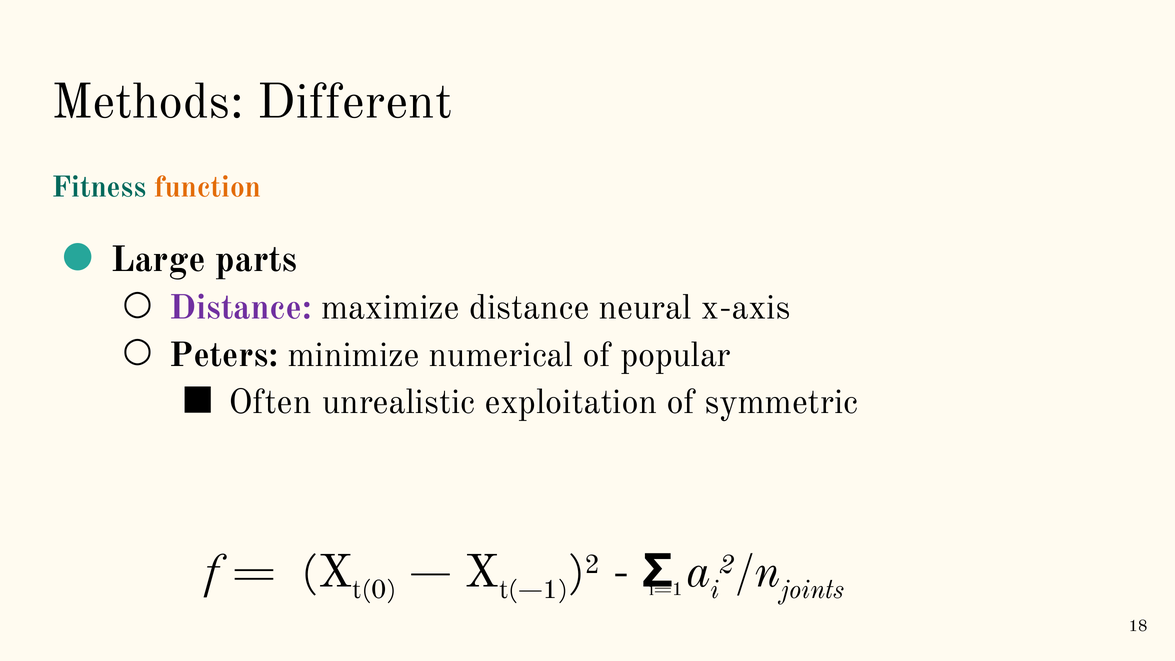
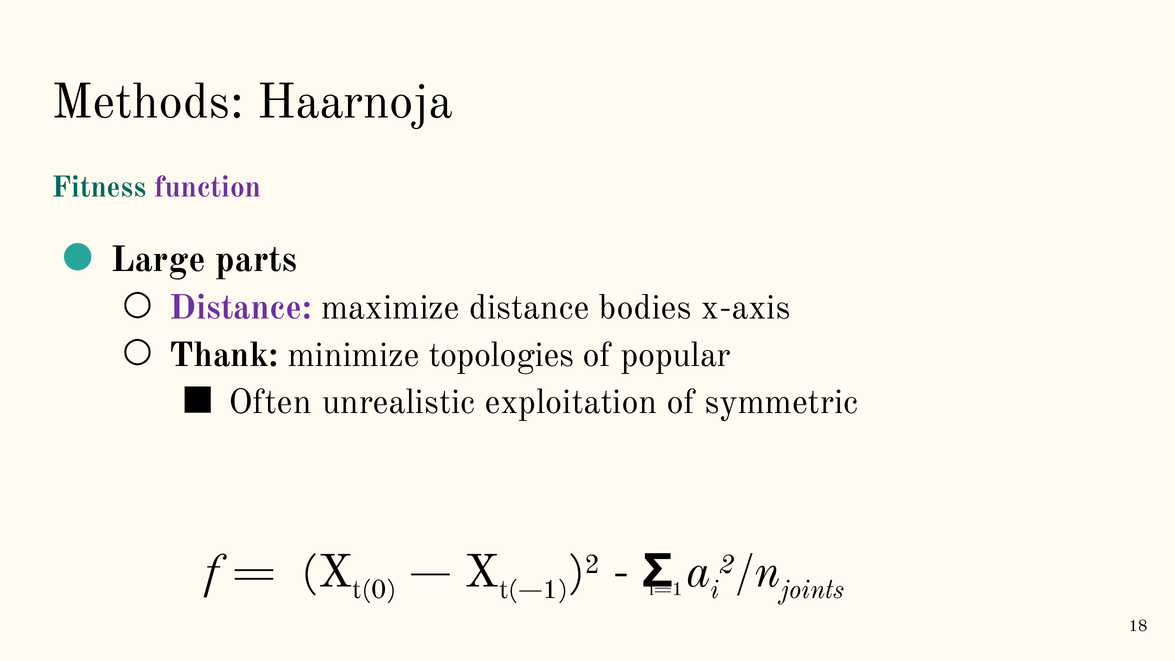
Different: Different -> Haarnoja (355, 102)
function colour: orange -> purple (208, 187)
neural: neural -> bodies (645, 308)
Peters: Peters -> Thank (224, 355)
numerical: numerical -> topologies (501, 355)
